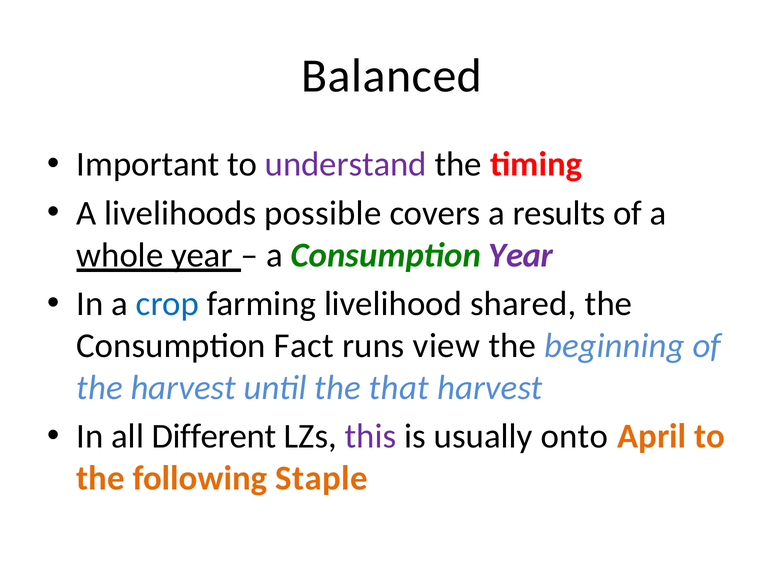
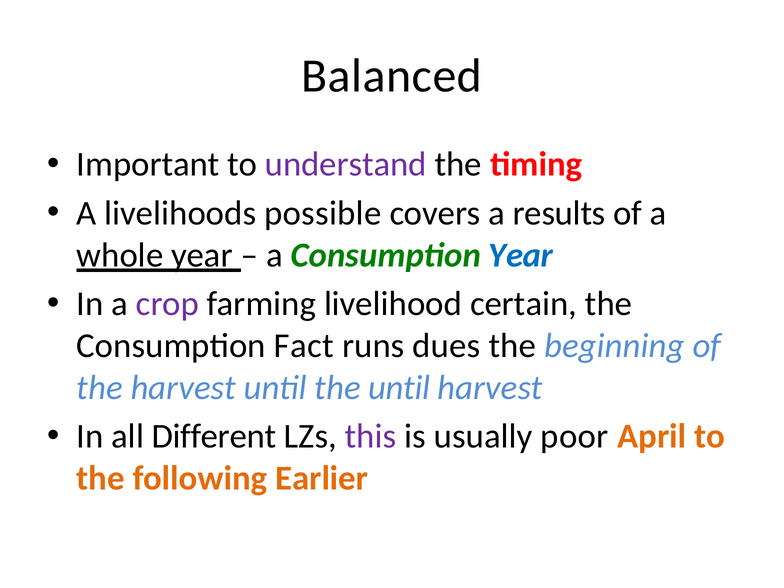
Year colour: purple -> blue (521, 255)
crop colour: blue -> purple (167, 304)
shared: shared -> certain (523, 304)
view: view -> dues (447, 346)
the that: that -> until (399, 388)
onto: onto -> poor (574, 436)
Staple: Staple -> Earlier (322, 478)
